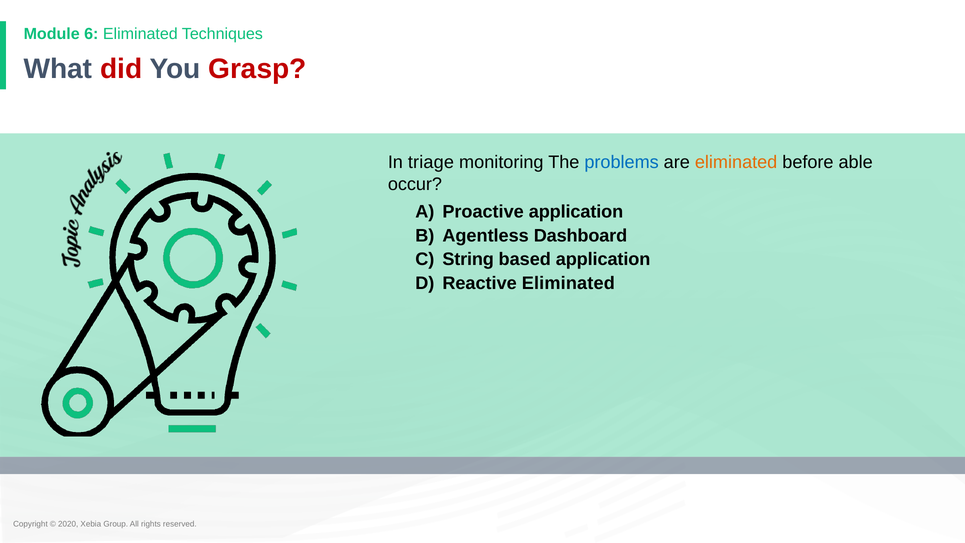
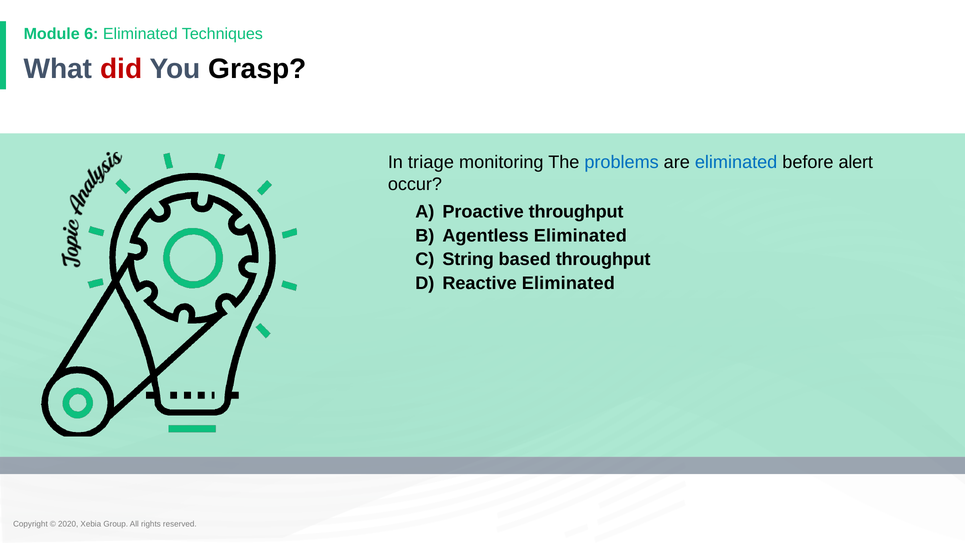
Grasp colour: red -> black (257, 69)
eliminated colour: orange -> blue (736, 162)
able: able -> alert (856, 162)
Proactive application: application -> throughput (576, 212)
Agentless Dashboard: Dashboard -> Eliminated (580, 236)
based application: application -> throughput (603, 259)
